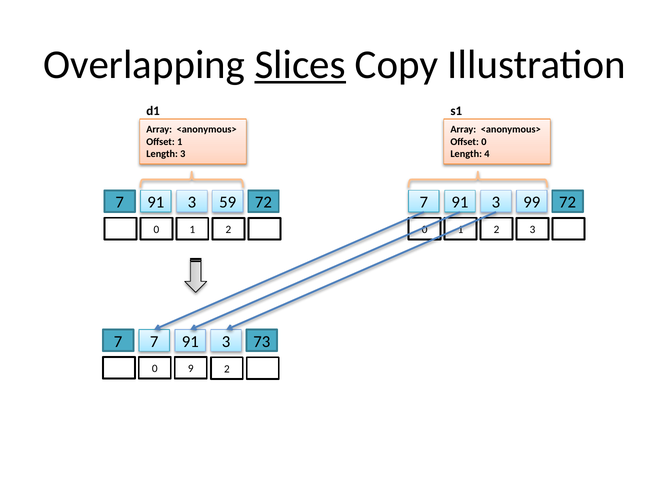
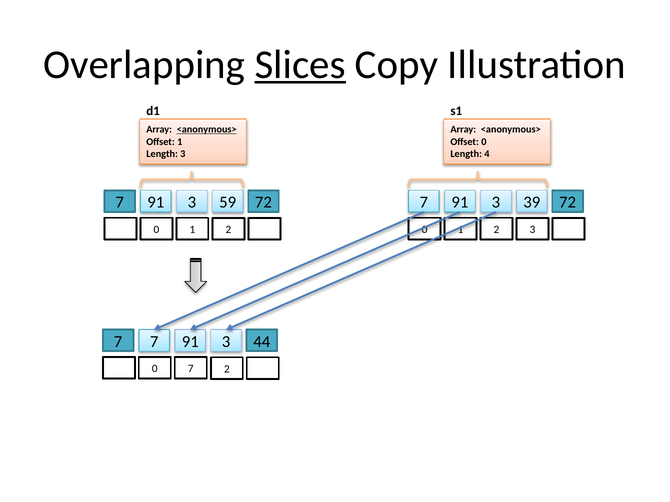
<anonymous> underline: none -> present (207, 129)
99: 99 -> 39 (532, 203)
73: 73 -> 44 (262, 342)
0 9: 9 -> 7 (191, 369)
